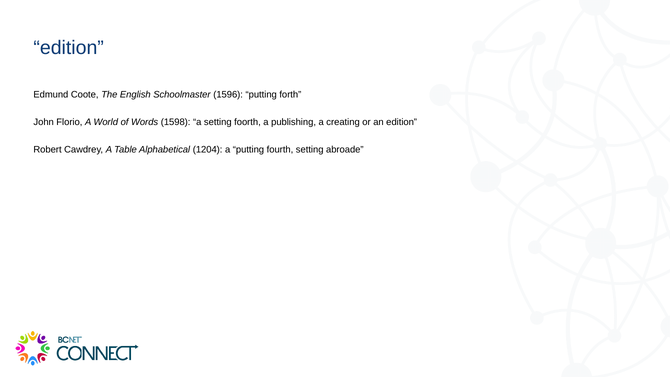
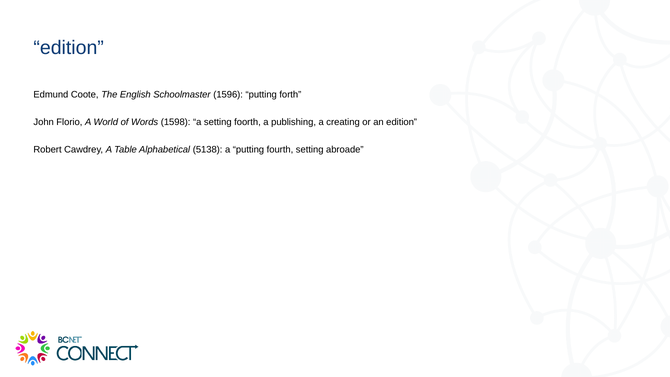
1204: 1204 -> 5138 (208, 150)
